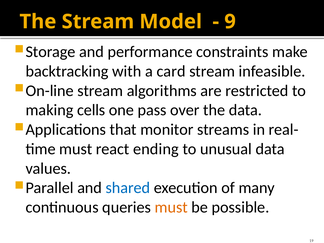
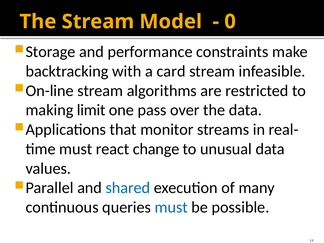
9: 9 -> 0 (230, 22)
cells: cells -> limit (91, 110)
ending: ending -> change (156, 149)
must colour: orange -> blue (171, 207)
